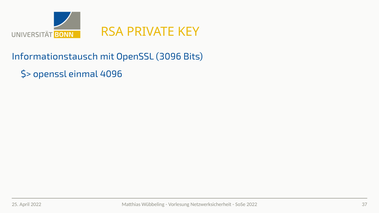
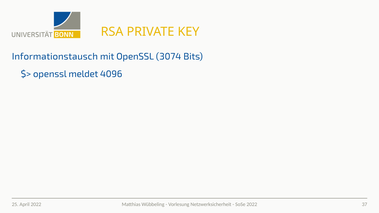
3096: 3096 -> 3074 (169, 57)
einmal: einmal -> meldet (83, 74)
